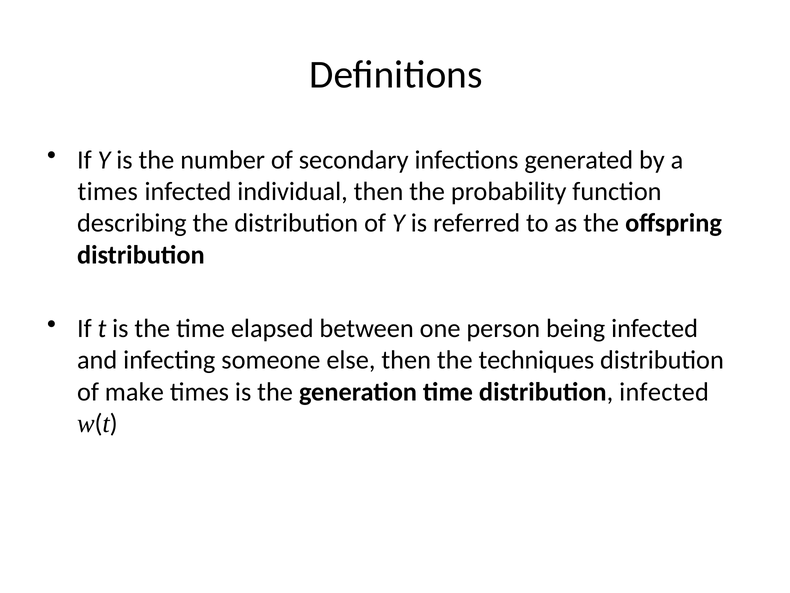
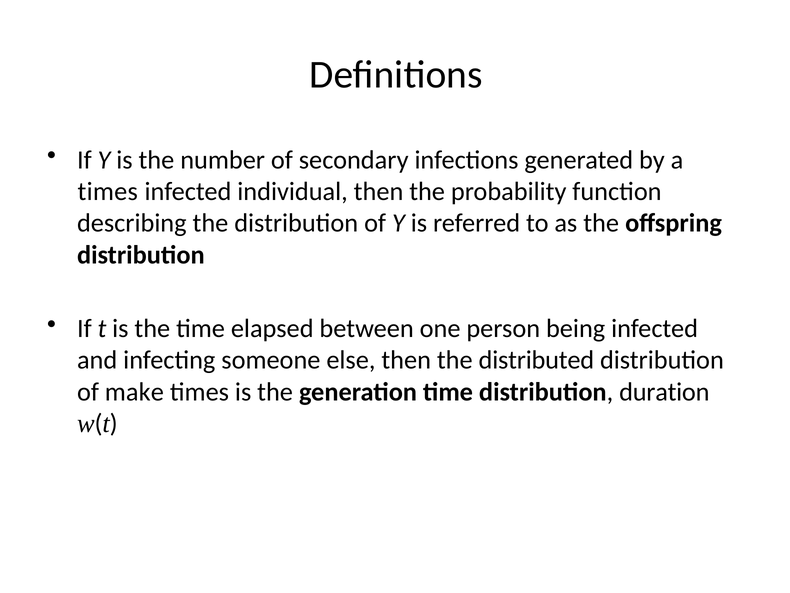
techniques: techniques -> distributed (536, 360)
distribution infected: infected -> duration (664, 392)
